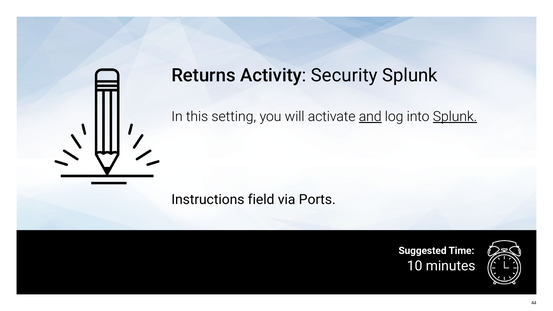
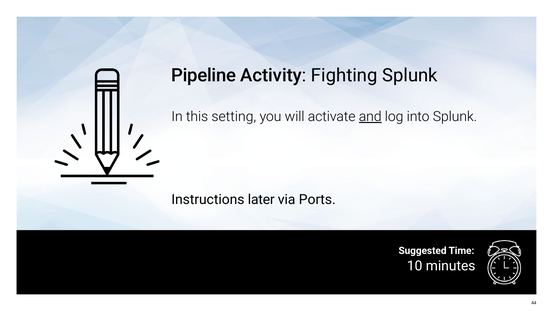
Returns: Returns -> Pipeline (204, 75)
Security: Security -> Fighting (344, 75)
Splunk underline: present -> none (455, 117)
field: field -> later (261, 200)
